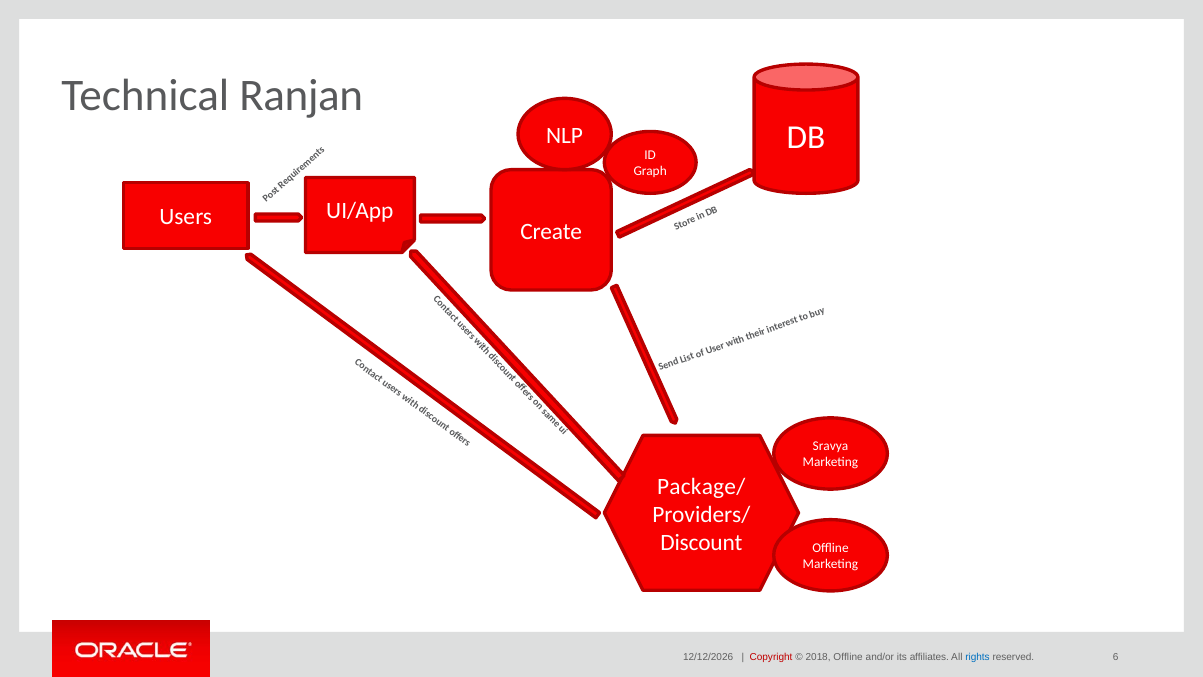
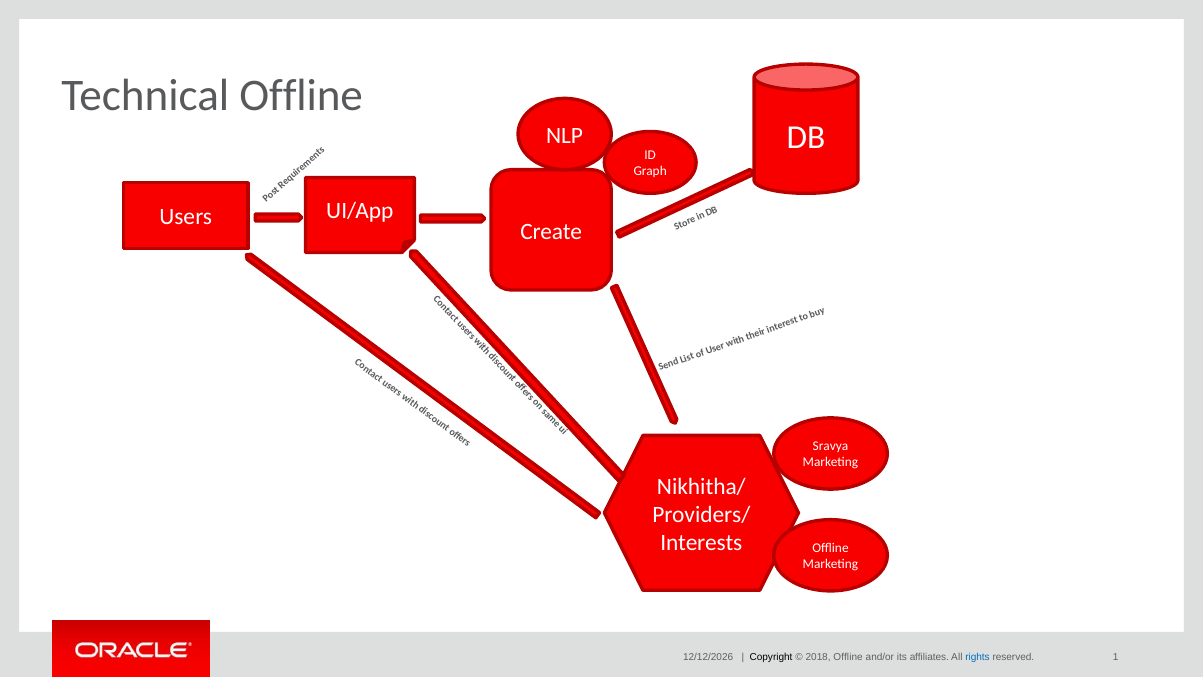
Technical Ranjan: Ranjan -> Offline (301, 95)
Package/: Package/ -> Nikhitha/ (701, 486)
Discount: Discount -> Interests (701, 542)
Copyright colour: red -> black (771, 657)
6: 6 -> 1 (1116, 657)
